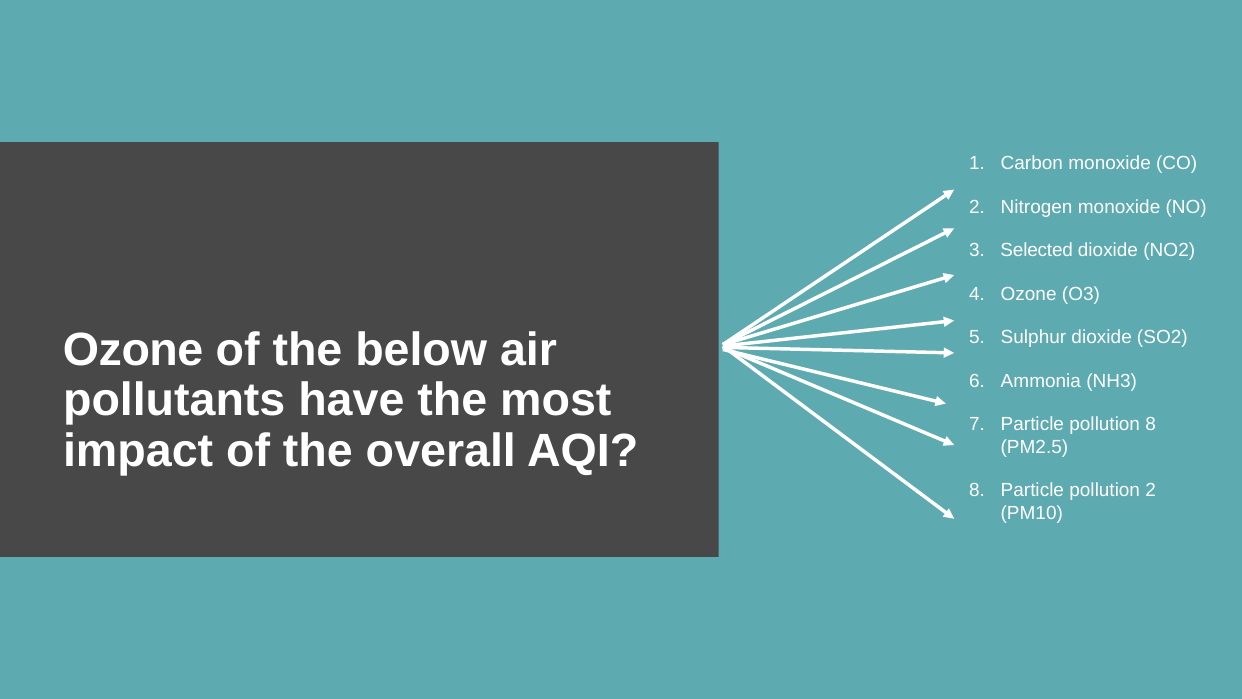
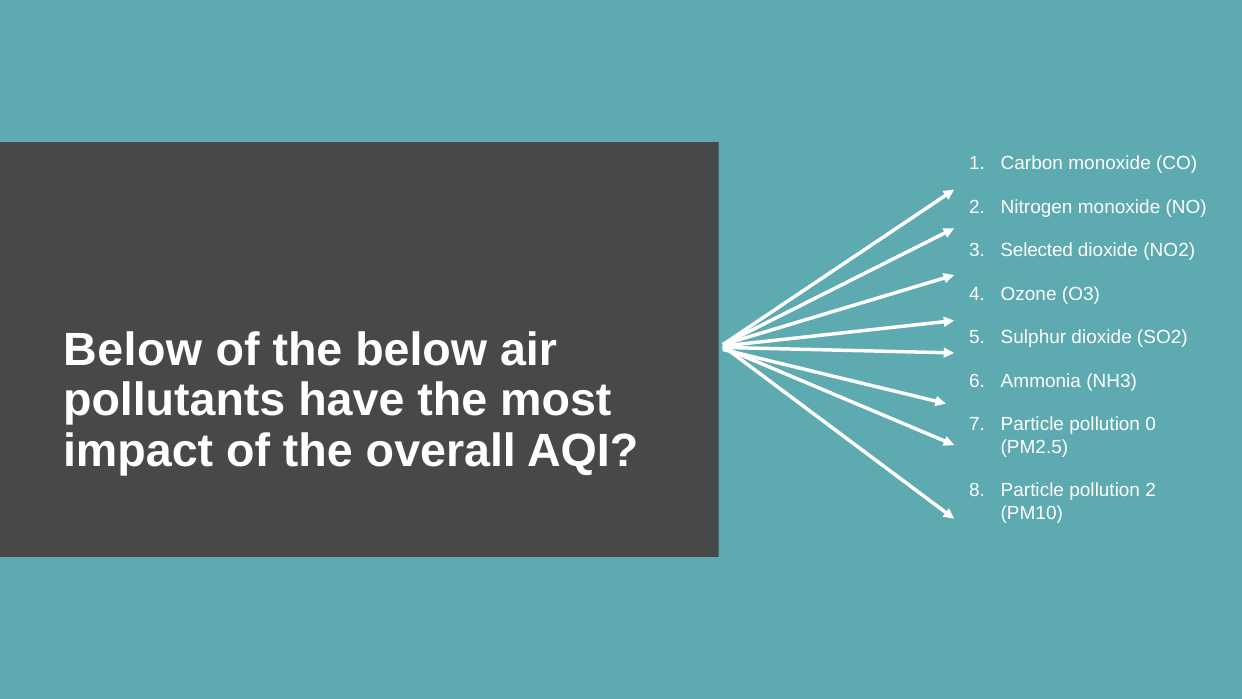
Ozone: Ozone -> Below (133, 350)
pollution 8: 8 -> 0 (1151, 424)
